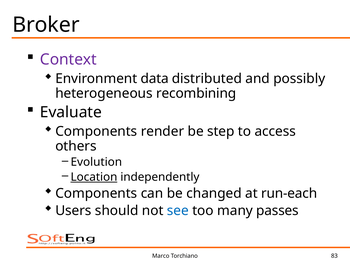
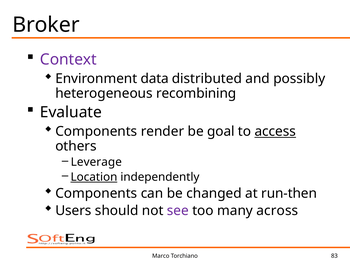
step: step -> goal (221, 132)
access underline: none -> present (275, 132)
Evolution: Evolution -> Leverage (96, 162)
run-each: run-each -> run-then (289, 194)
see colour: blue -> purple (178, 211)
passes: passes -> across (277, 211)
